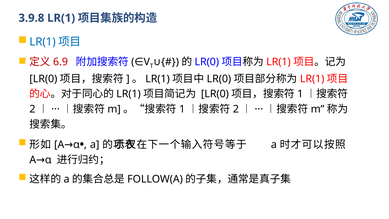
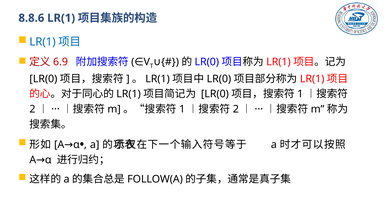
3.9.8: 3.9.8 -> 8.8.6 (31, 18)
